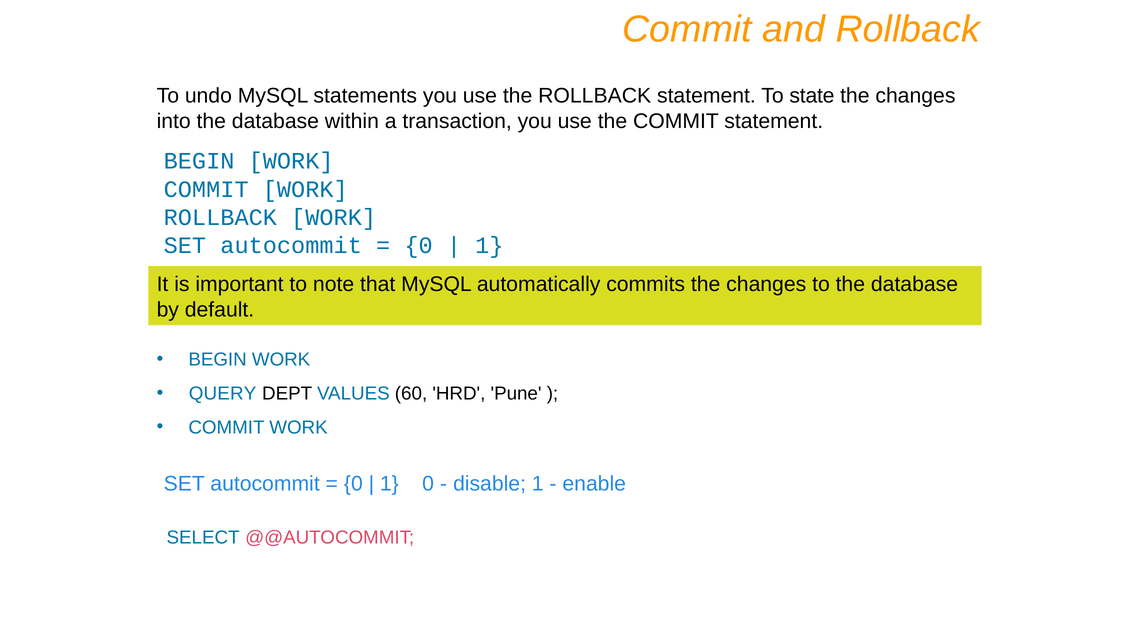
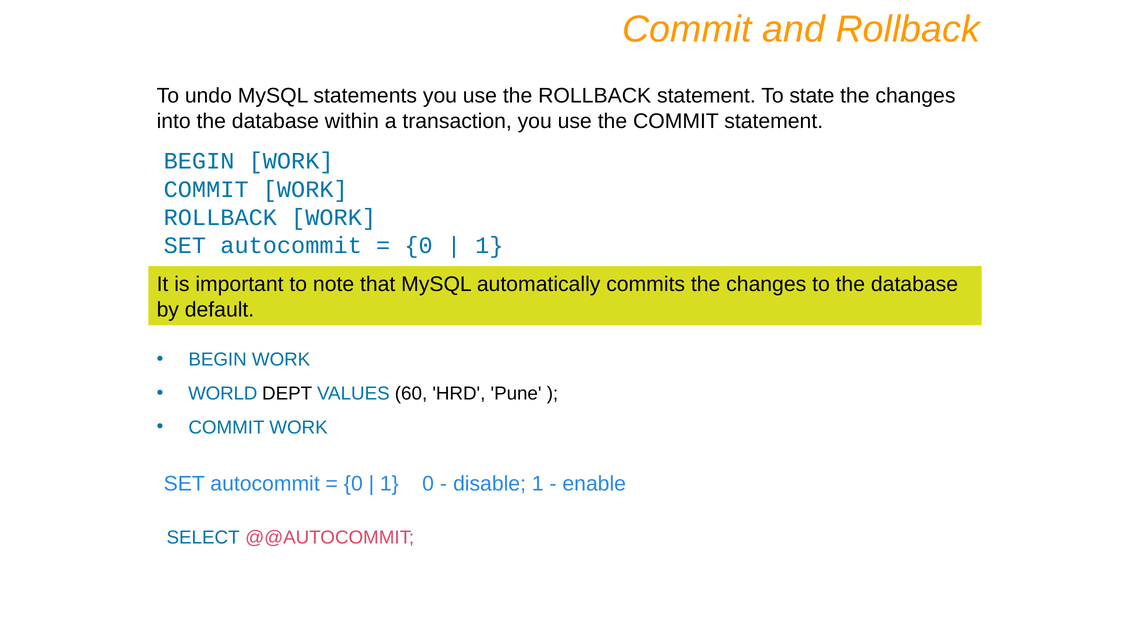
QUERY: QUERY -> WORLD (223, 394)
